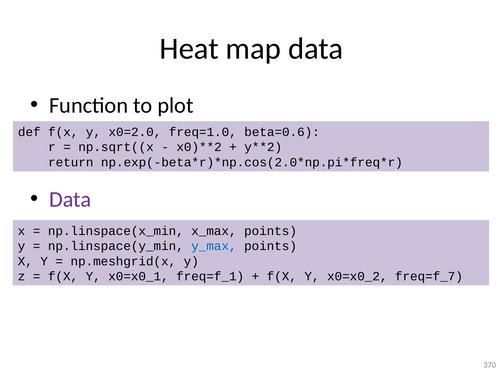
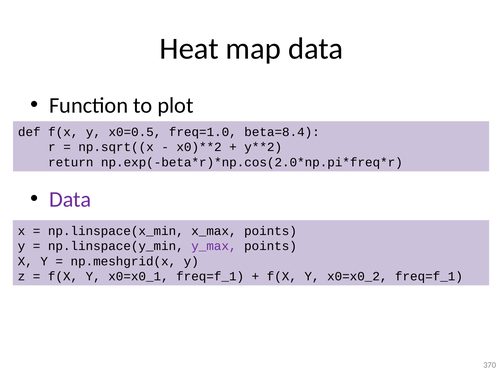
x0=2.0: x0=2.0 -> x0=0.5 (135, 132)
beta=0.6: beta=0.6 -> beta=8.4 (282, 132)
y_max colour: blue -> purple (214, 246)
x0=x0_2 freq=f_7: freq=f_7 -> freq=f_1 (429, 276)
